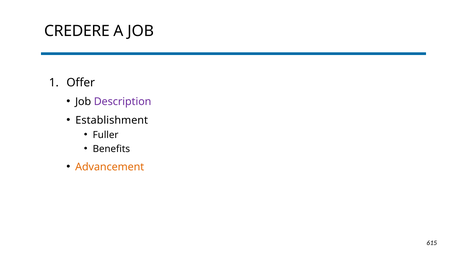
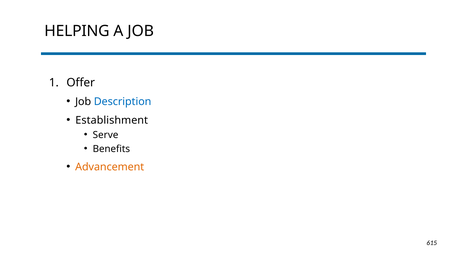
CREDERE: CREDERE -> HELPING (77, 31)
Description colour: purple -> blue (123, 102)
Fuller: Fuller -> Serve (106, 135)
